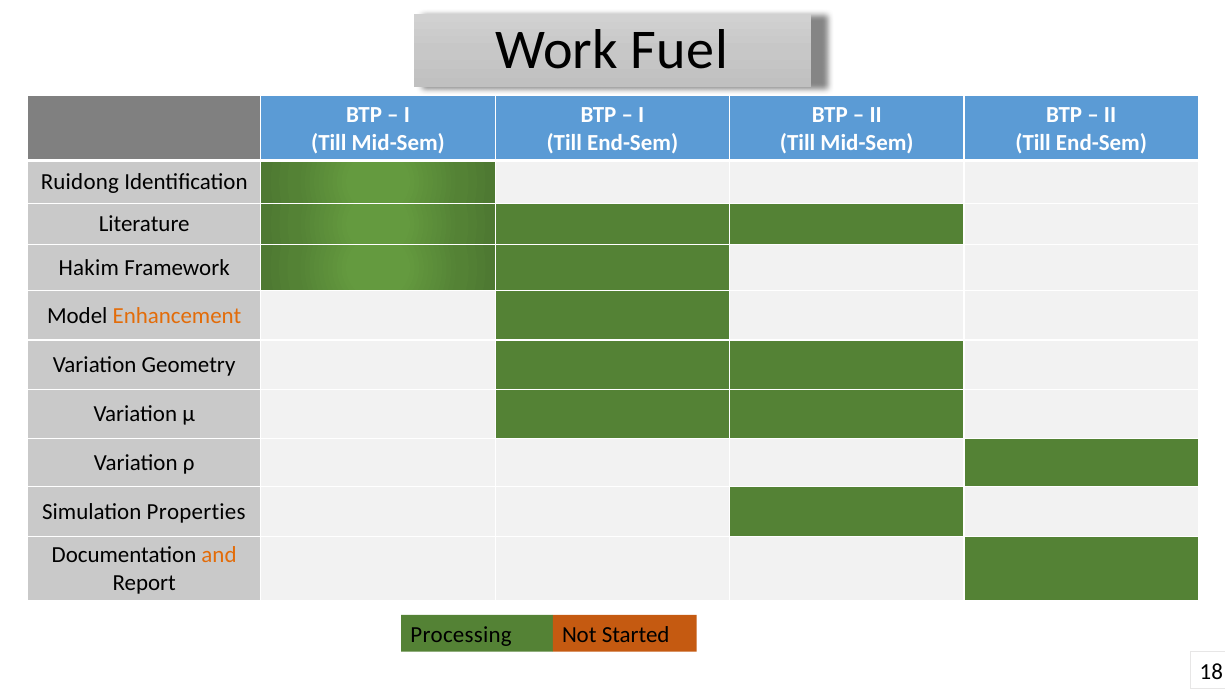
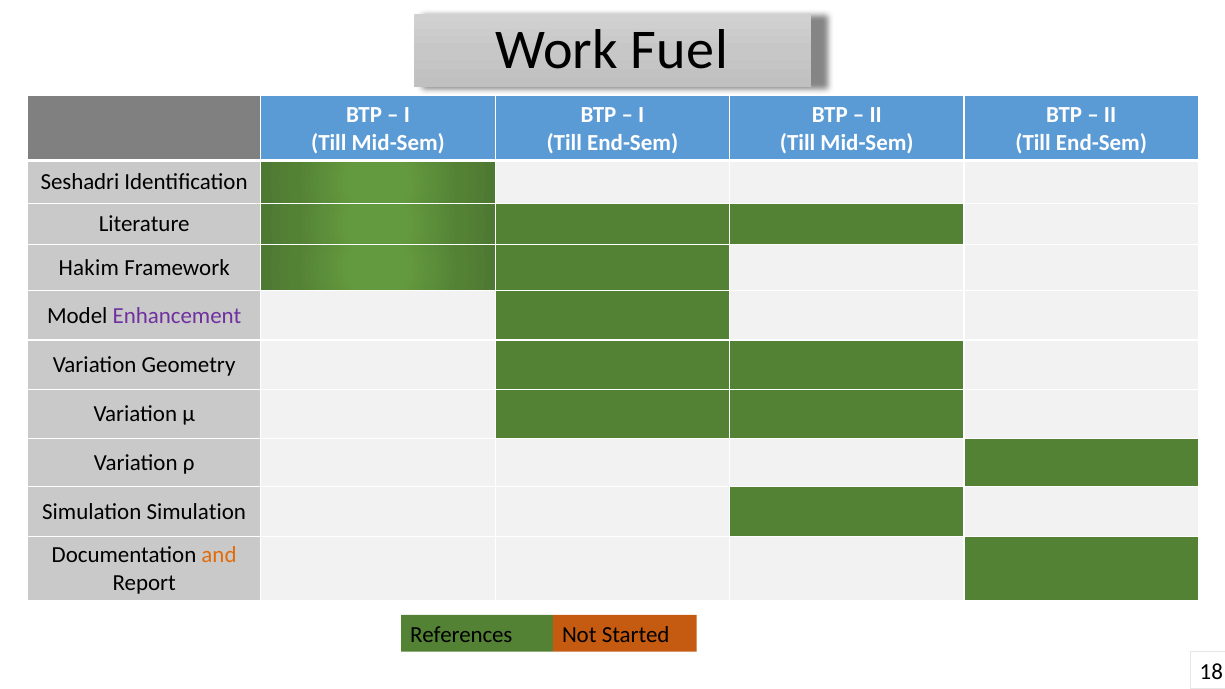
Ruidong: Ruidong -> Seshadri (80, 182)
Enhancement colour: orange -> purple (177, 316)
Simulation Properties: Properties -> Simulation (196, 512)
Processing: Processing -> References (461, 635)
